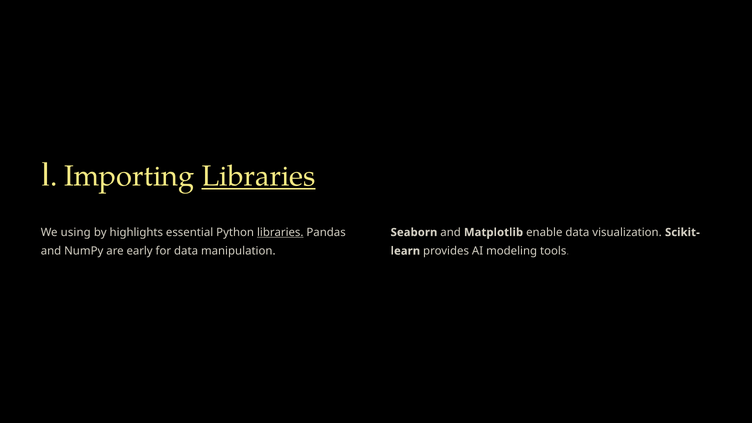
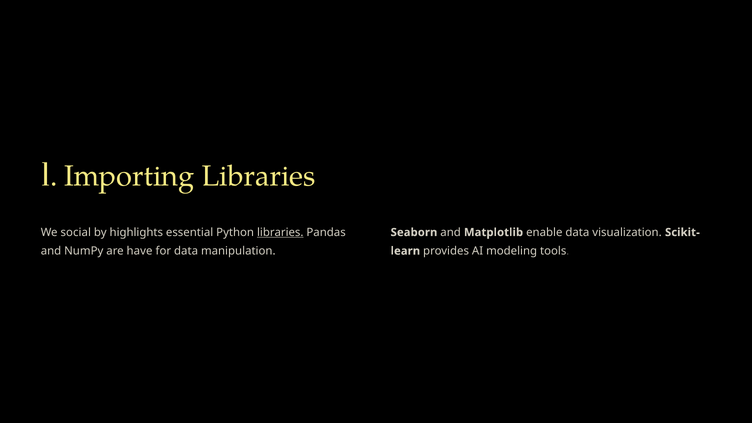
Libraries underline: present -> none (259, 176)
using: using -> social (76, 232)
early: early -> have (140, 251)
